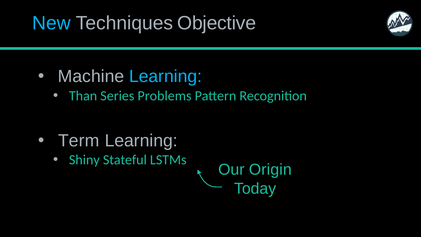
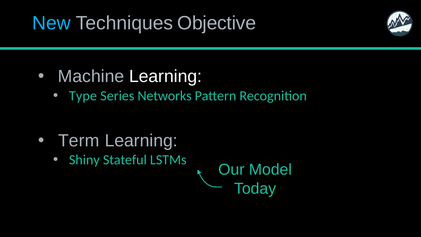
Learning colour: light blue -> white (166, 76)
Than: Than -> Type (83, 96)
Problems: Problems -> Networks (165, 96)
Origin: Origin -> Model (270, 169)
